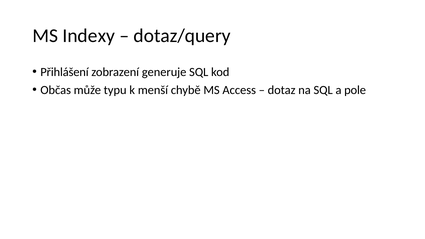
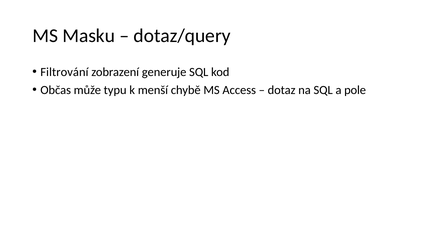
Indexy: Indexy -> Masku (89, 36)
Přihlášení: Přihlášení -> Filtrování (64, 72)
